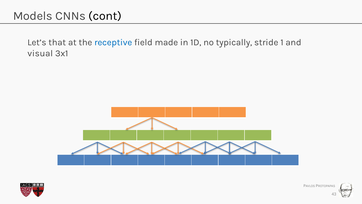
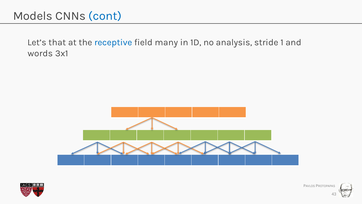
cont colour: black -> blue (105, 16)
made: made -> many (166, 42)
typically: typically -> analysis (234, 42)
visual: visual -> words (40, 53)
